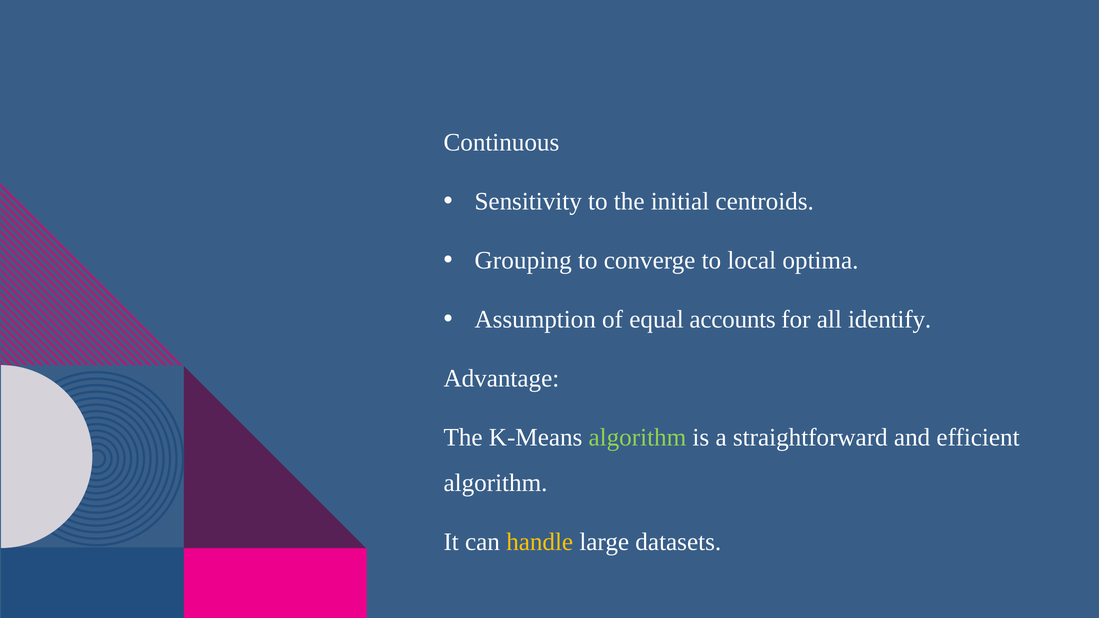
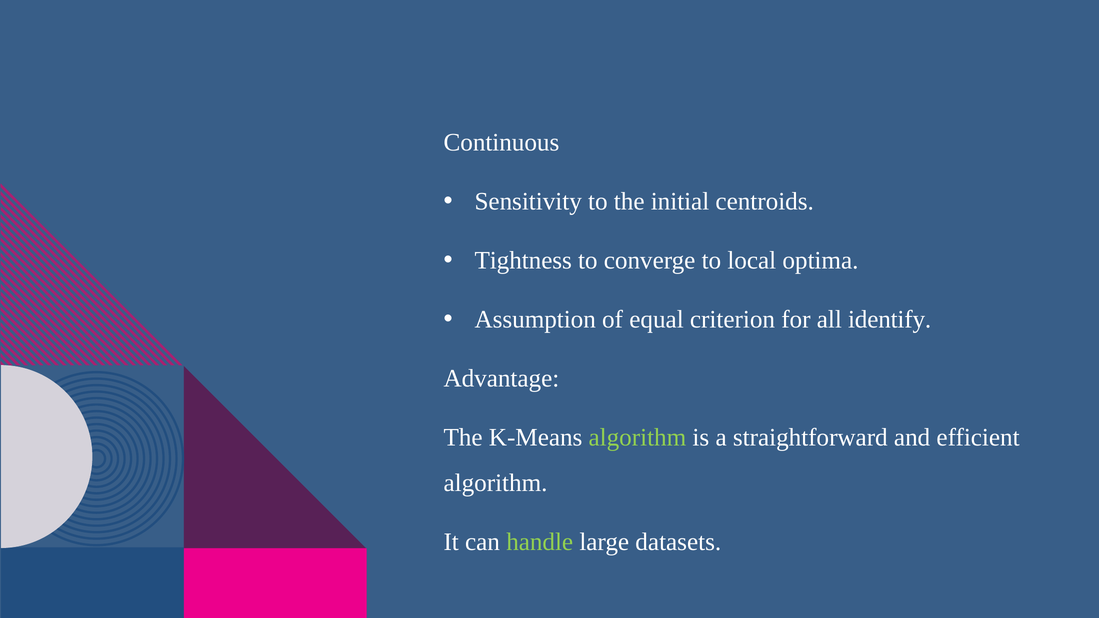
Grouping: Grouping -> Tightness (523, 260)
accounts: accounts -> criterion (732, 320)
handle colour: yellow -> light green (540, 542)
